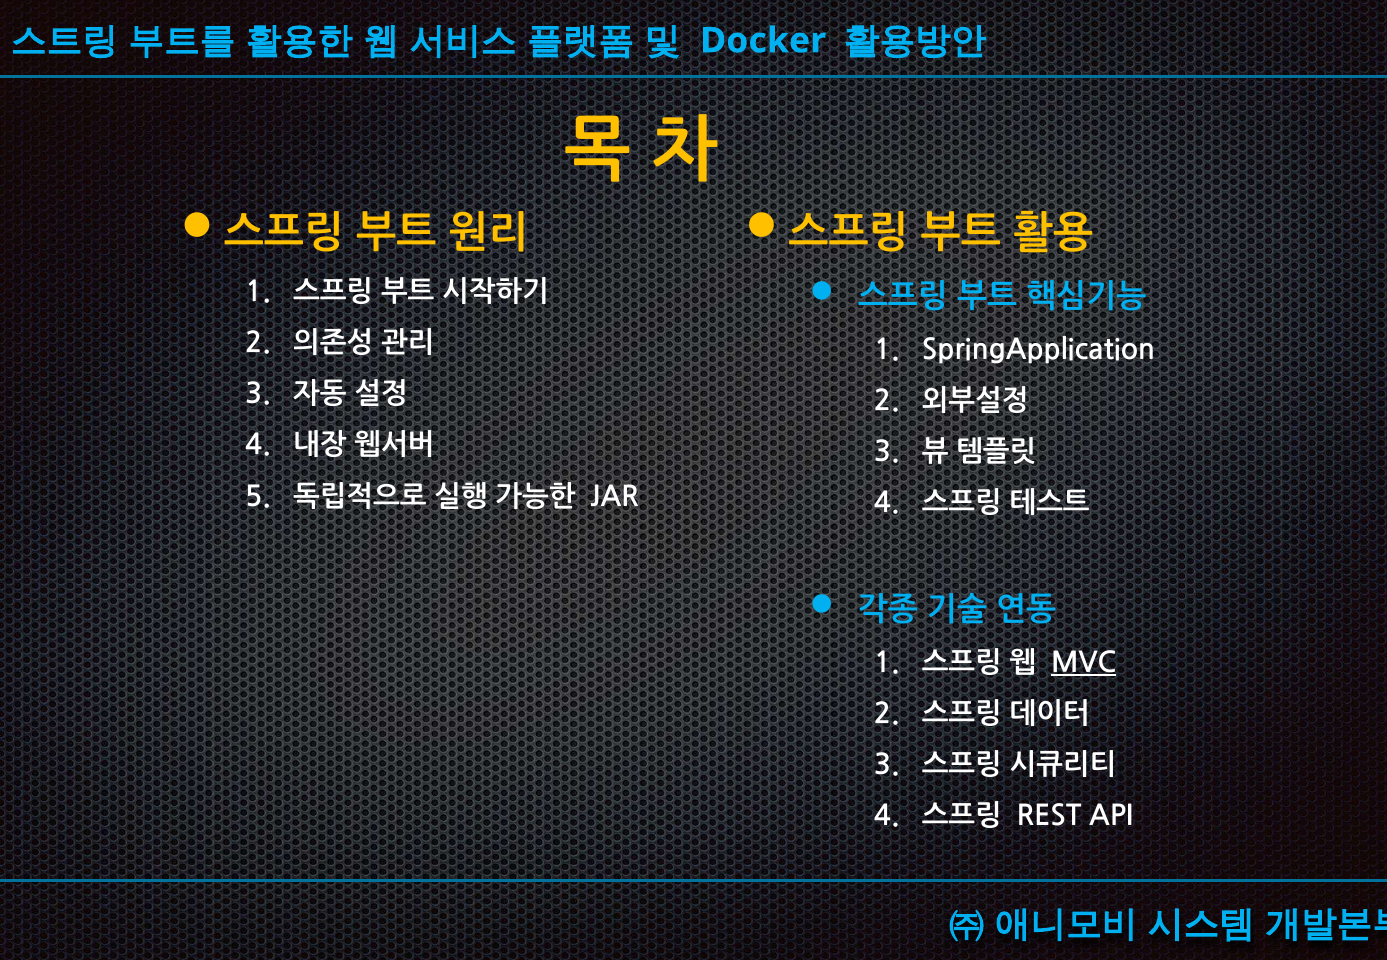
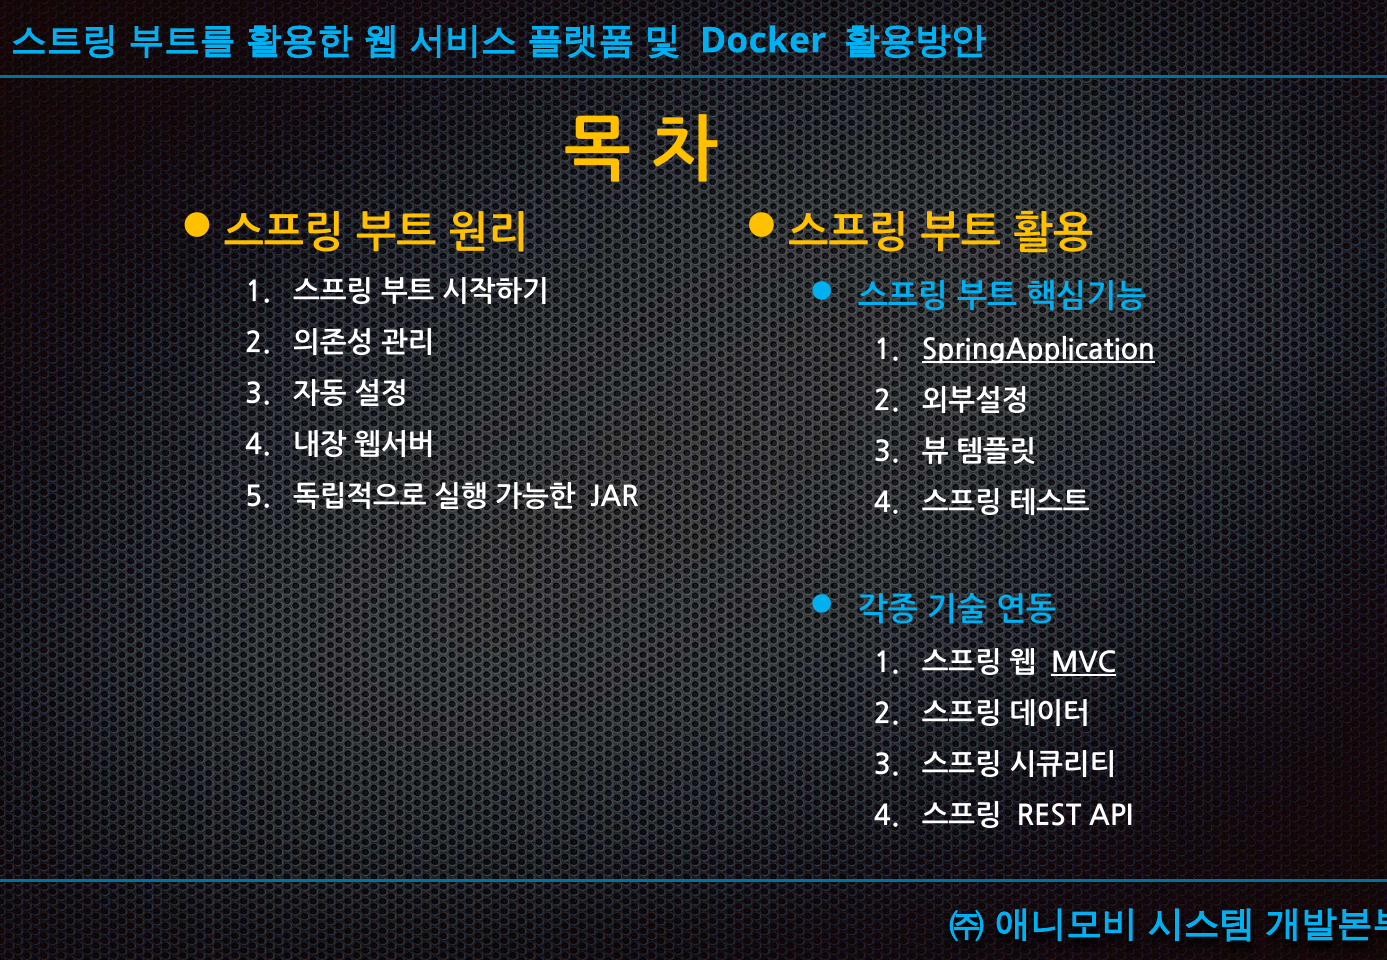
SpringApplication underline: none -> present (1039, 350)
